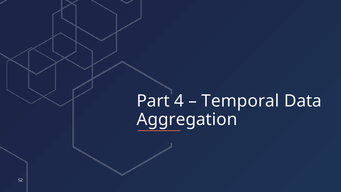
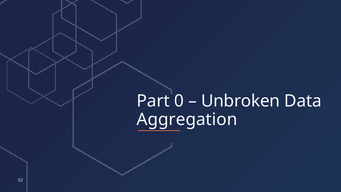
4: 4 -> 0 (179, 101)
Temporal: Temporal -> Unbroken (241, 101)
